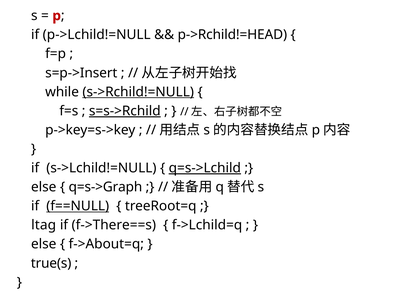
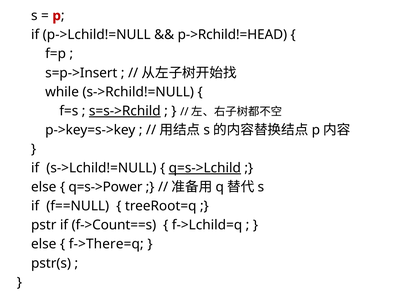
s->Rchild!=NULL underline: present -> none (138, 92)
q=s->Graph: q=s->Graph -> q=s->Power (105, 187)
f==NULL underline: present -> none (78, 206)
ltag: ltag -> pstr (44, 225)
f->There==s: f->There==s -> f->Count==s (114, 225)
f->About=q: f->About=q -> f->There=q (106, 244)
true(s: true(s -> pstr(s (51, 263)
